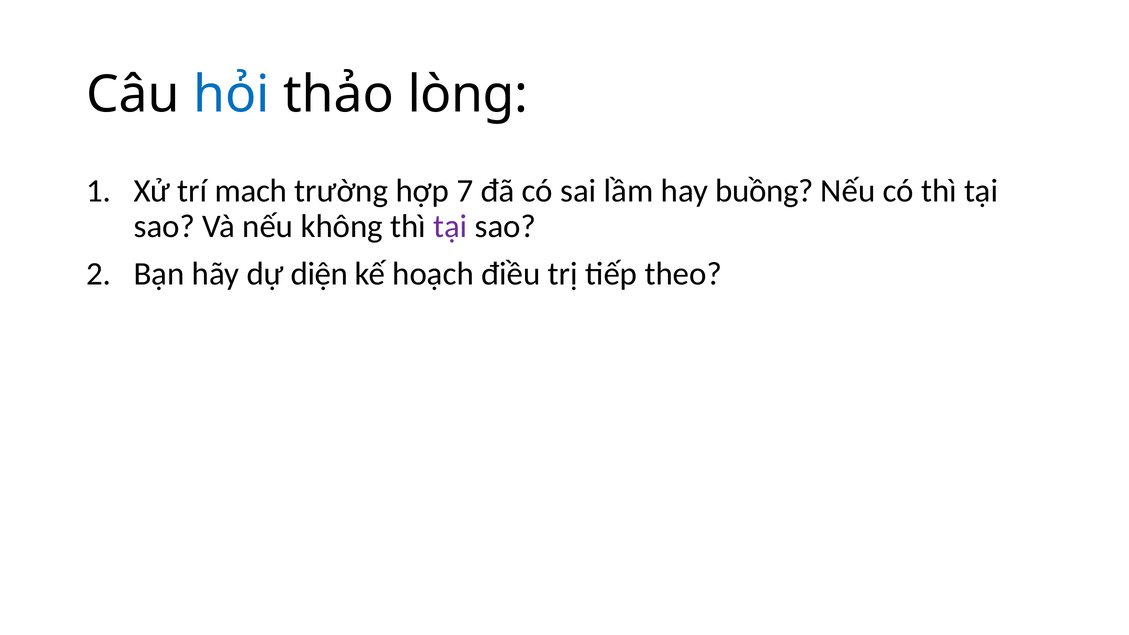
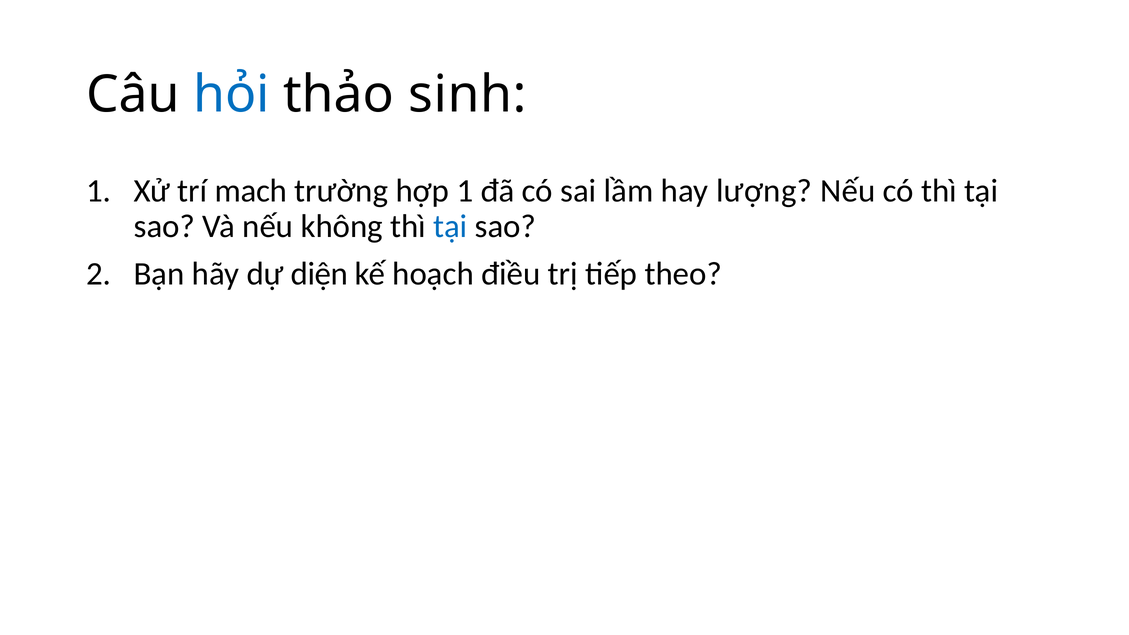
lòng: lòng -> sinh (467, 95)
hợp 7: 7 -> 1 (465, 191)
buồng: buồng -> lượng (764, 191)
tại colour: purple -> blue (450, 226)
